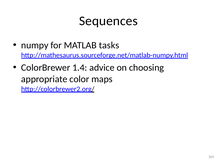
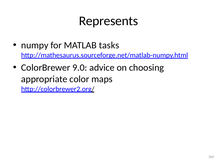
Sequences: Sequences -> Represents (109, 21)
1.4: 1.4 -> 9.0 (80, 68)
